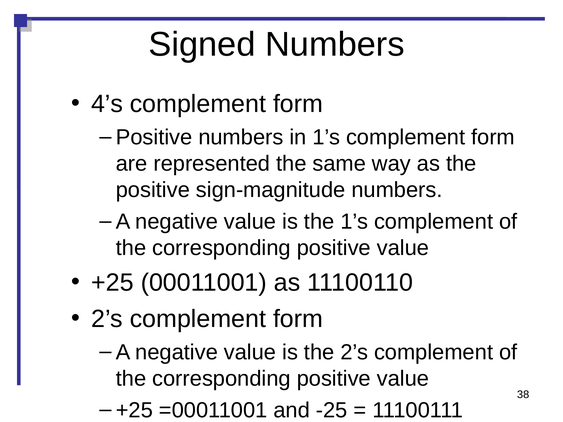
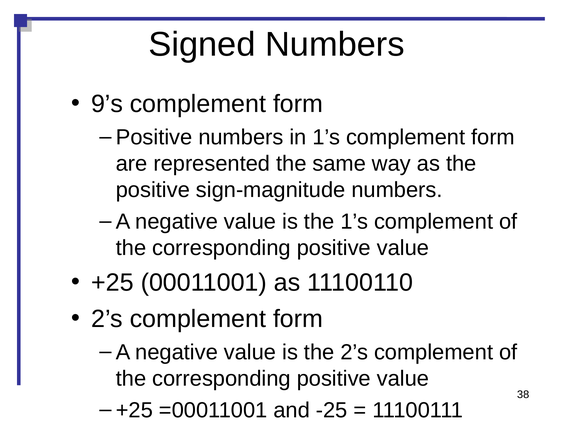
4’s: 4’s -> 9’s (107, 104)
